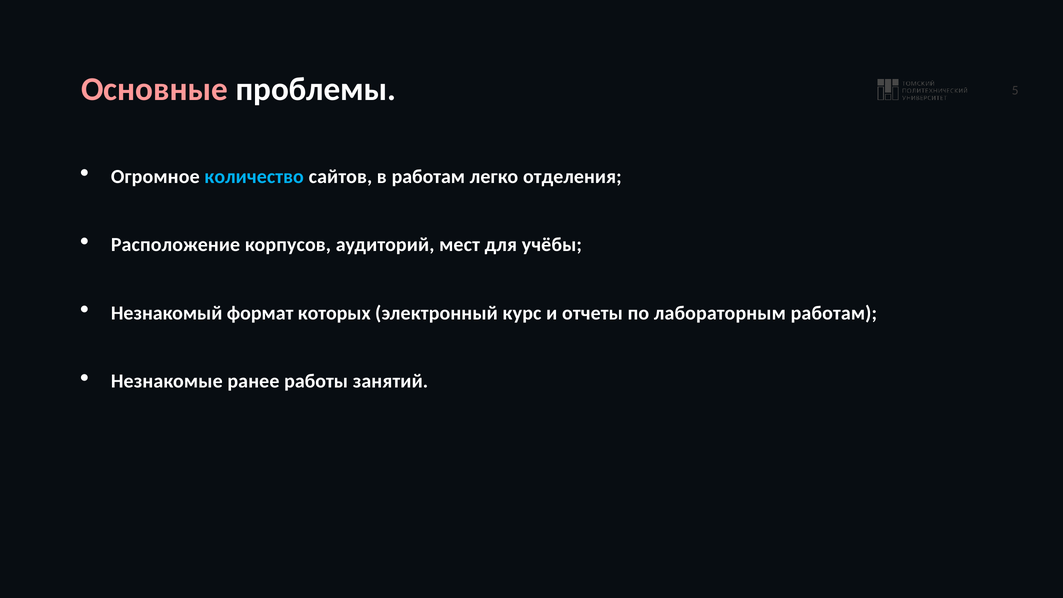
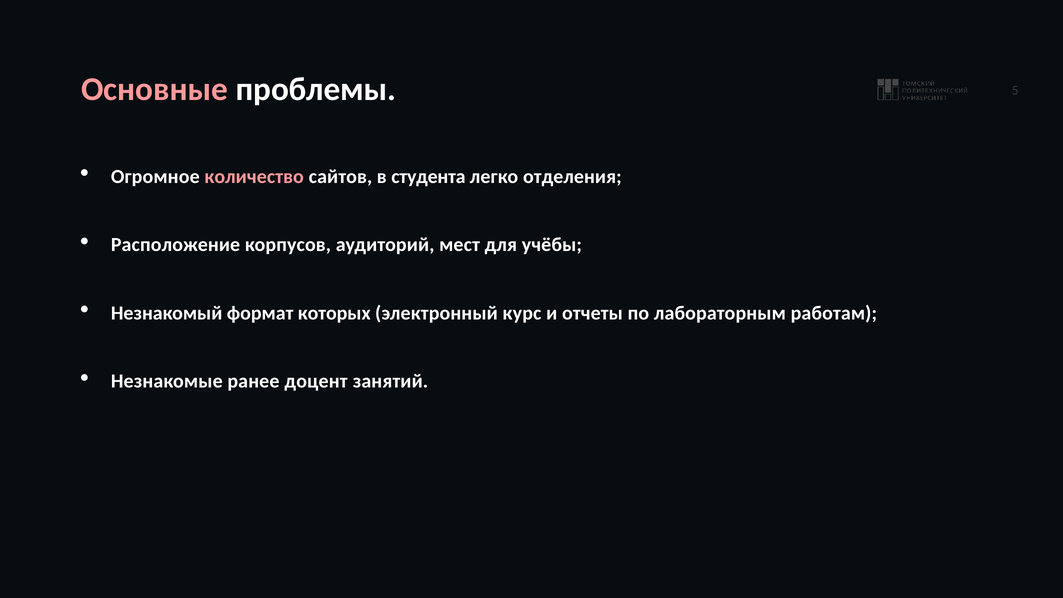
количество colour: light blue -> pink (254, 177)
в работам: работам -> студента (428, 177)
работы: работы -> доцент (316, 381)
